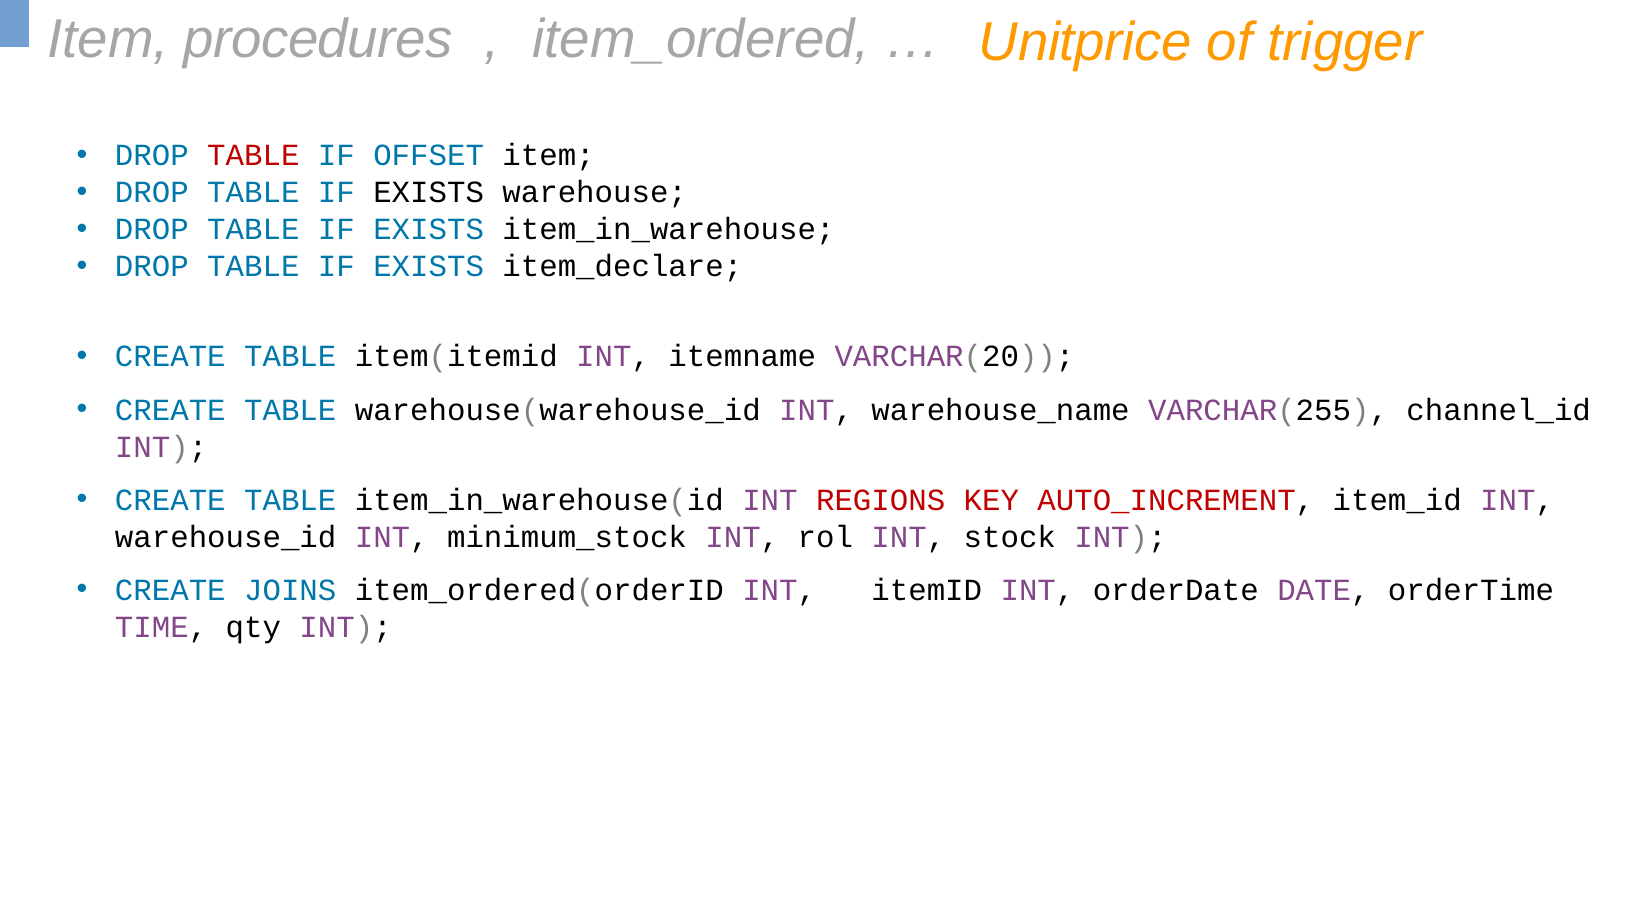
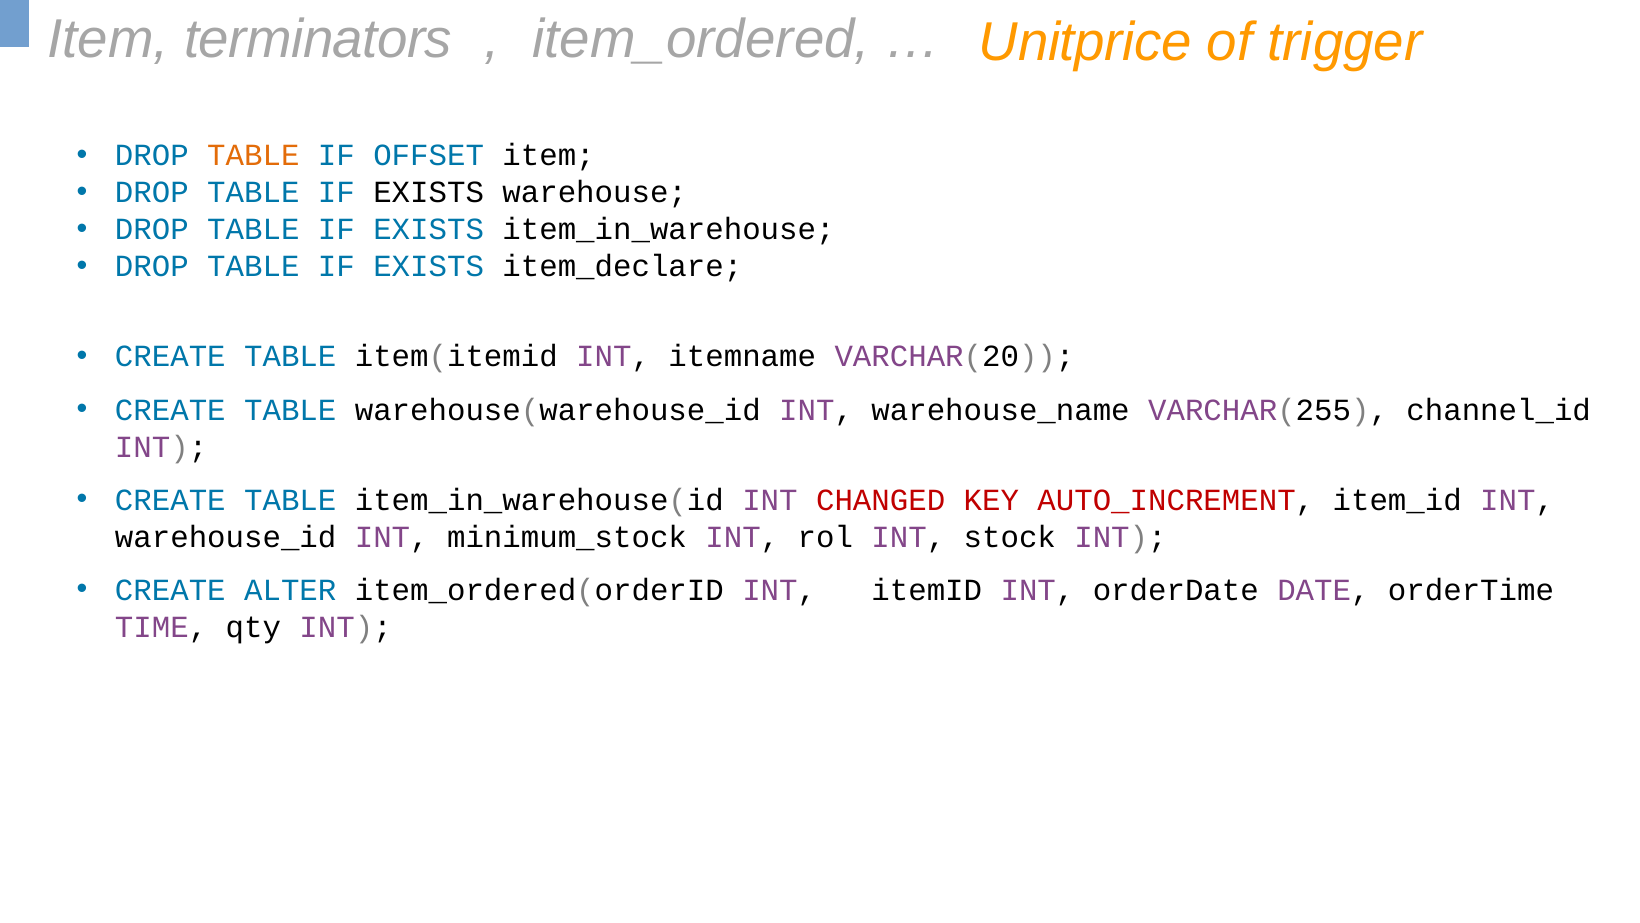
procedures: procedures -> terminators (318, 39)
TABLE colour: red -> orange (253, 156)
REGIONS: REGIONS -> CHANGED (881, 500)
JOINS: JOINS -> ALTER (290, 590)
